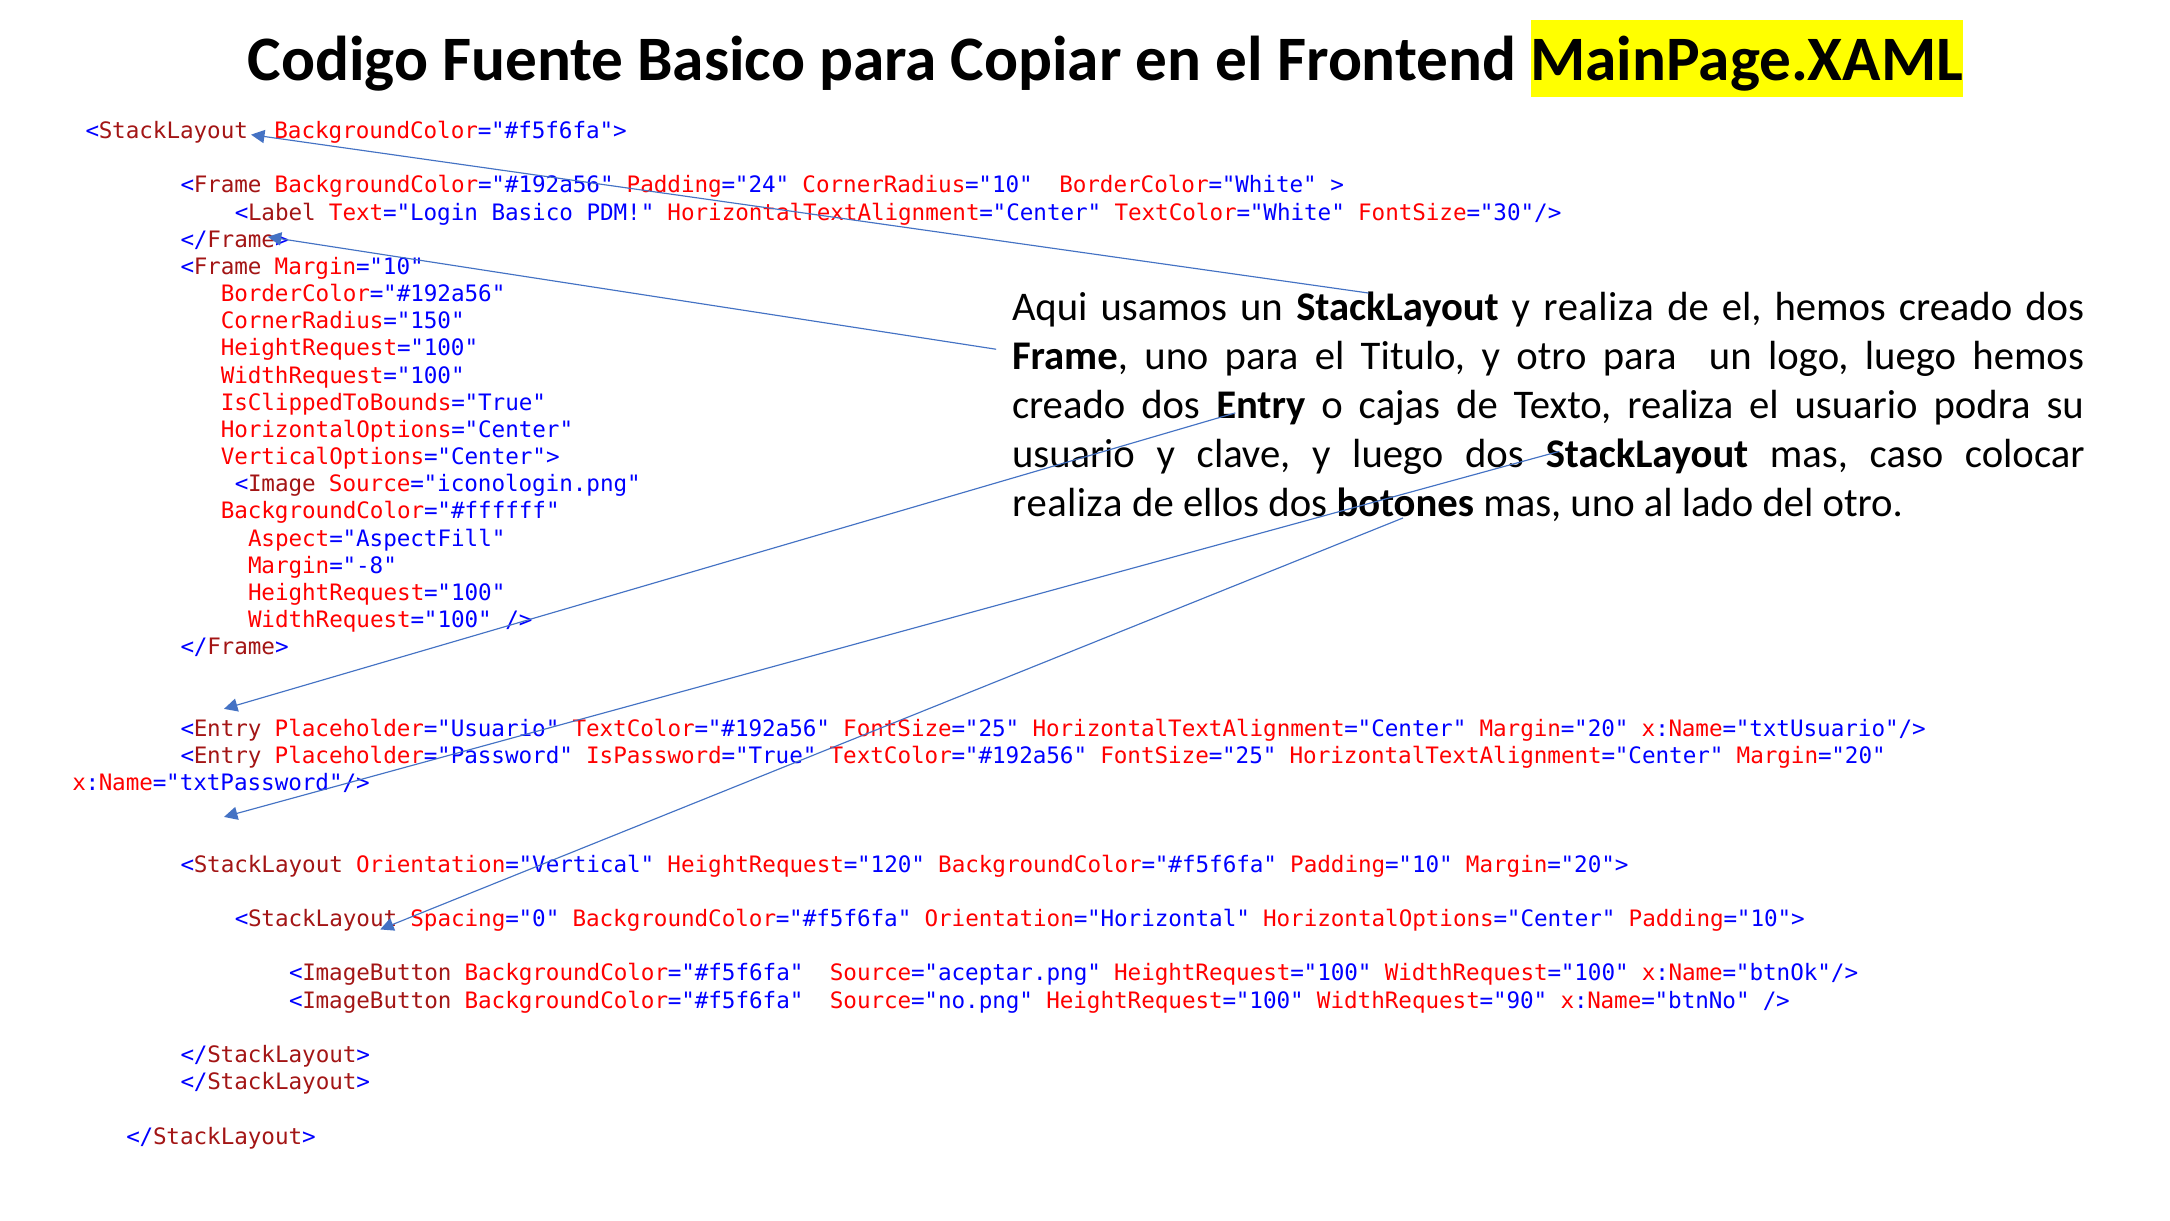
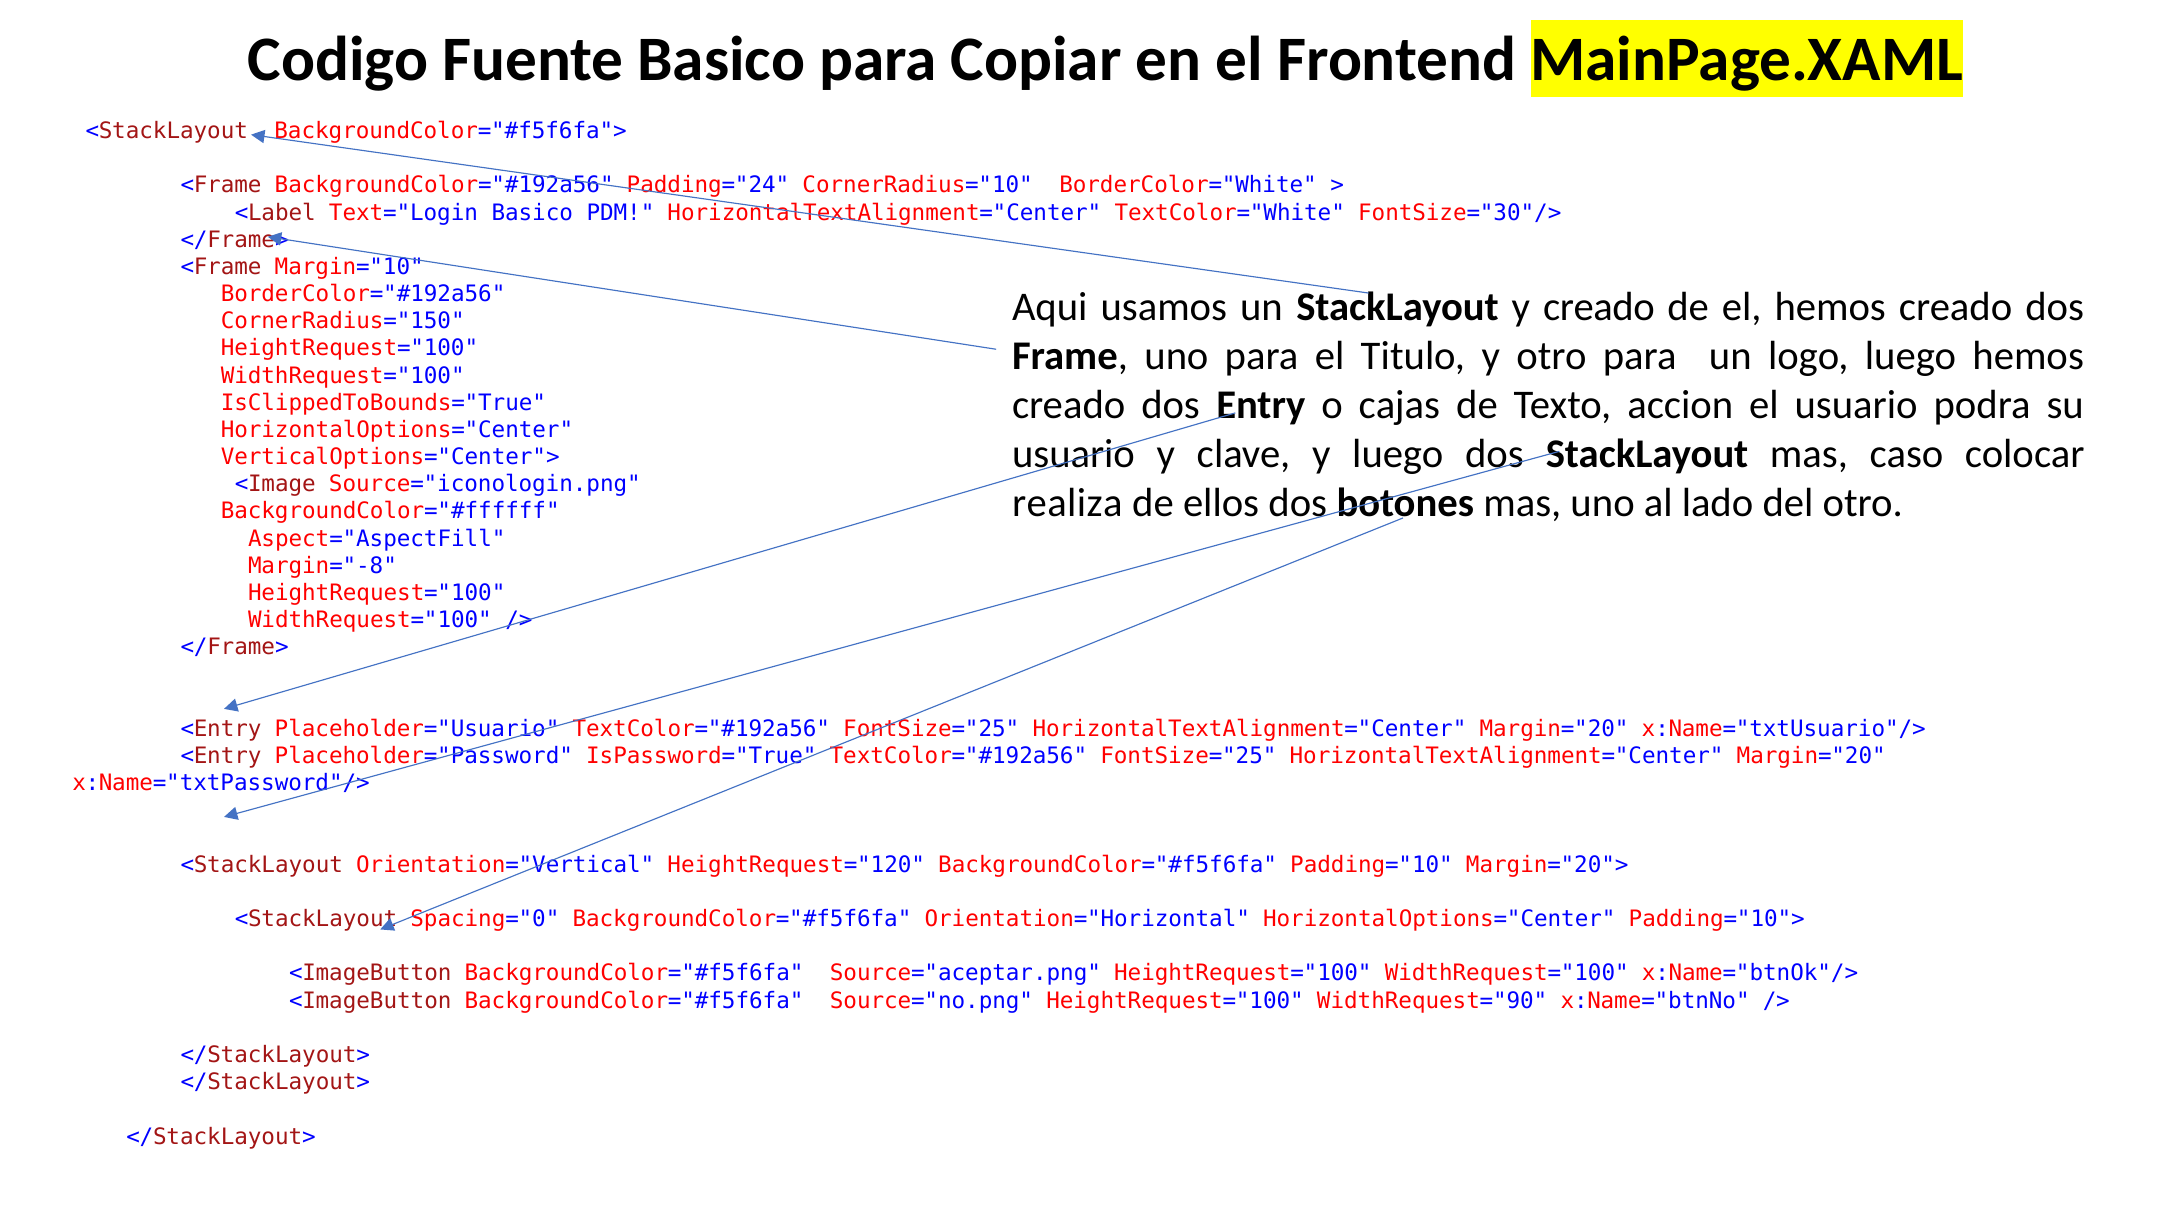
y realiza: realiza -> creado (1599, 307)
Texto realiza: realiza -> accion (1680, 405)
